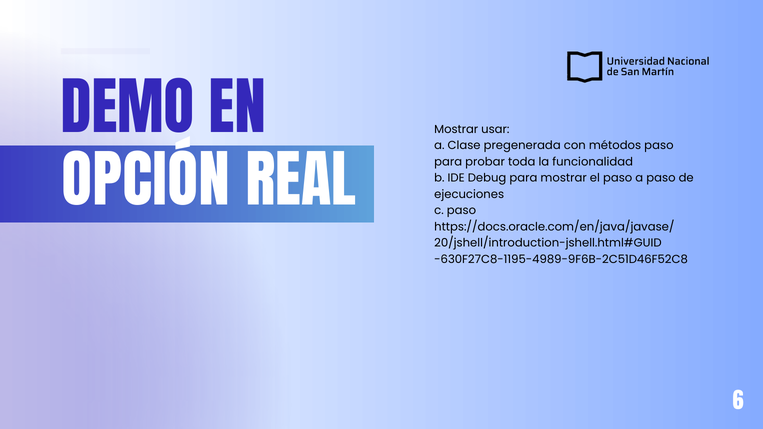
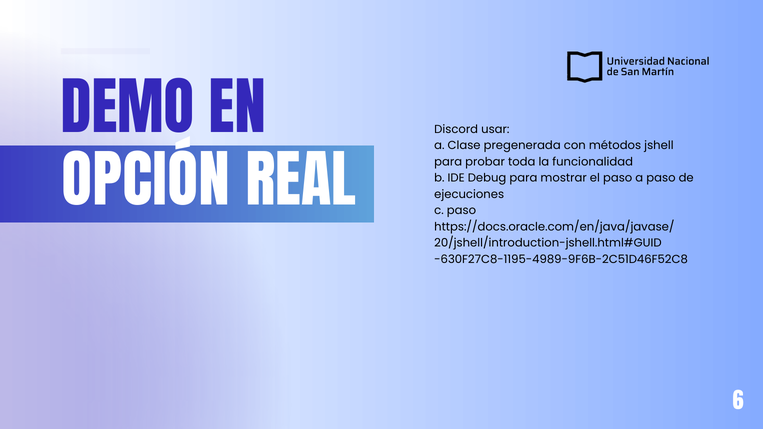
Mostrar: Mostrar -> Discord (456, 129)
métodos paso: paso -> jshell (659, 146)
